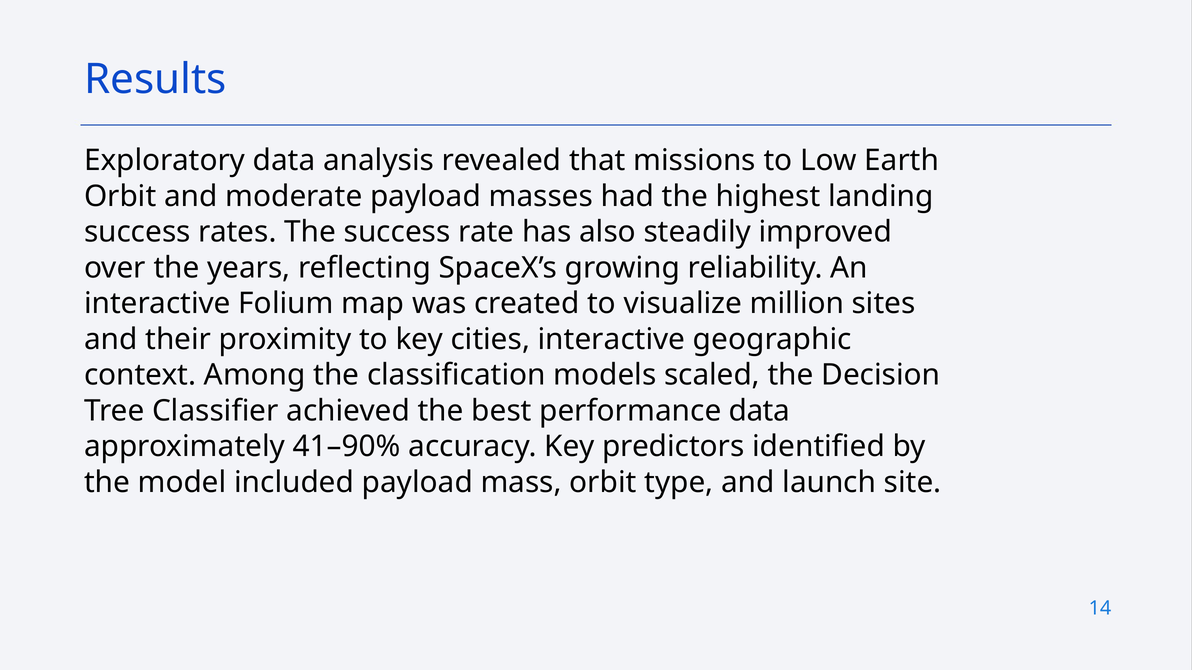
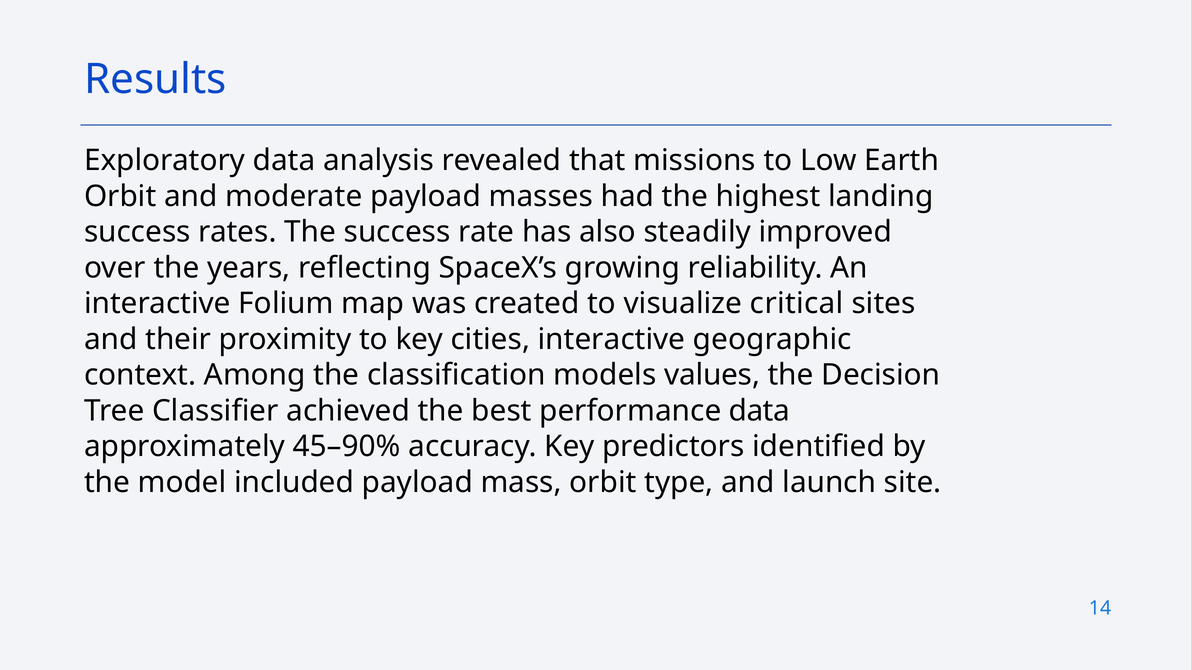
million: million -> critical (797, 304)
scaled: scaled -> values (712, 375)
41–90%: 41–90% -> 45–90% (347, 447)
